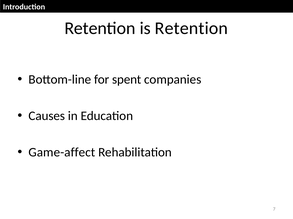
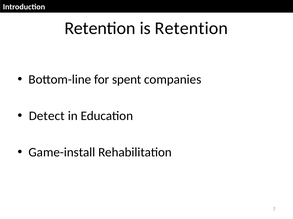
Causes: Causes -> Detect (47, 116)
Game-affect: Game-affect -> Game-install (62, 153)
